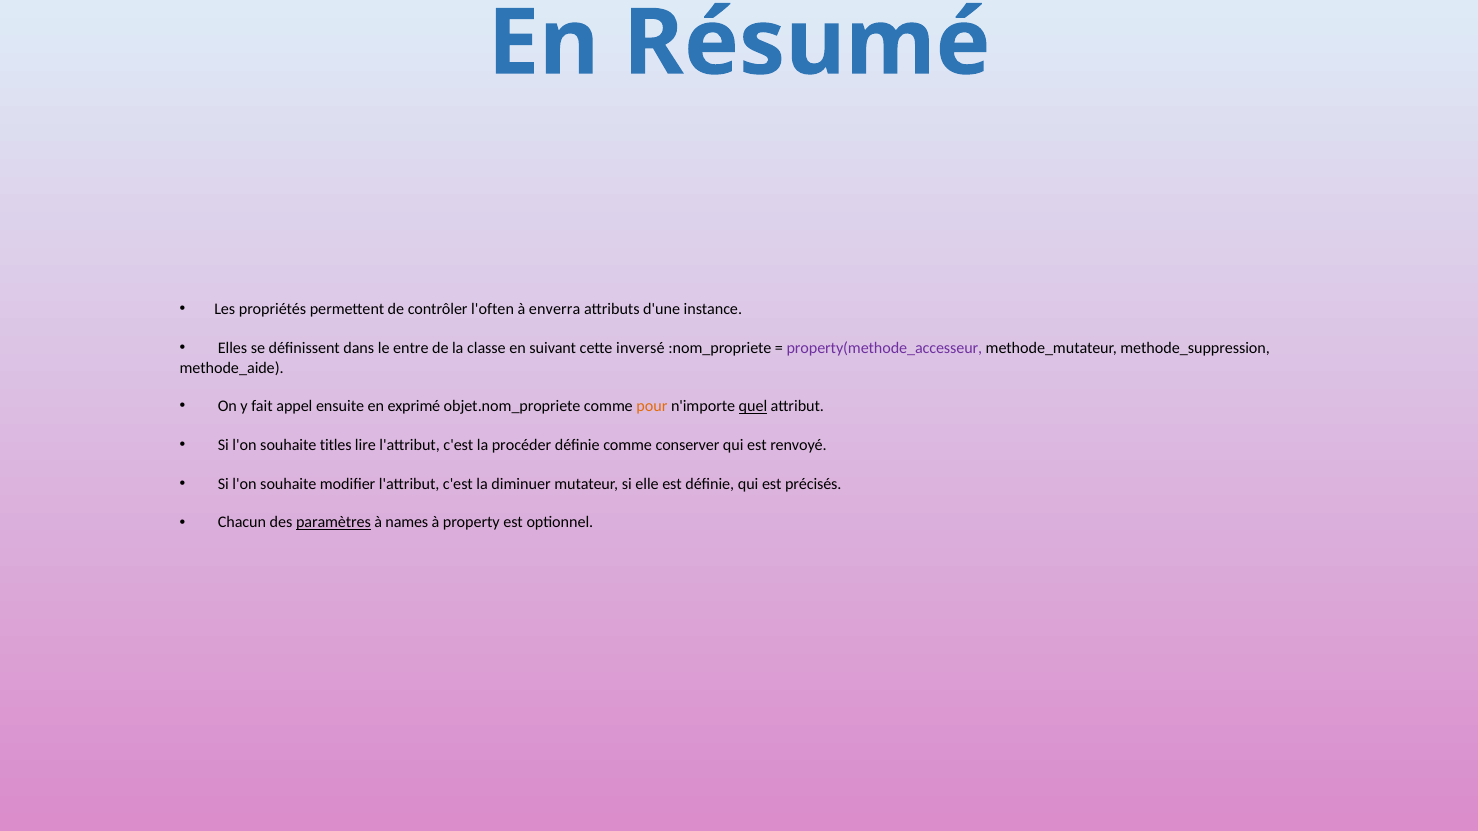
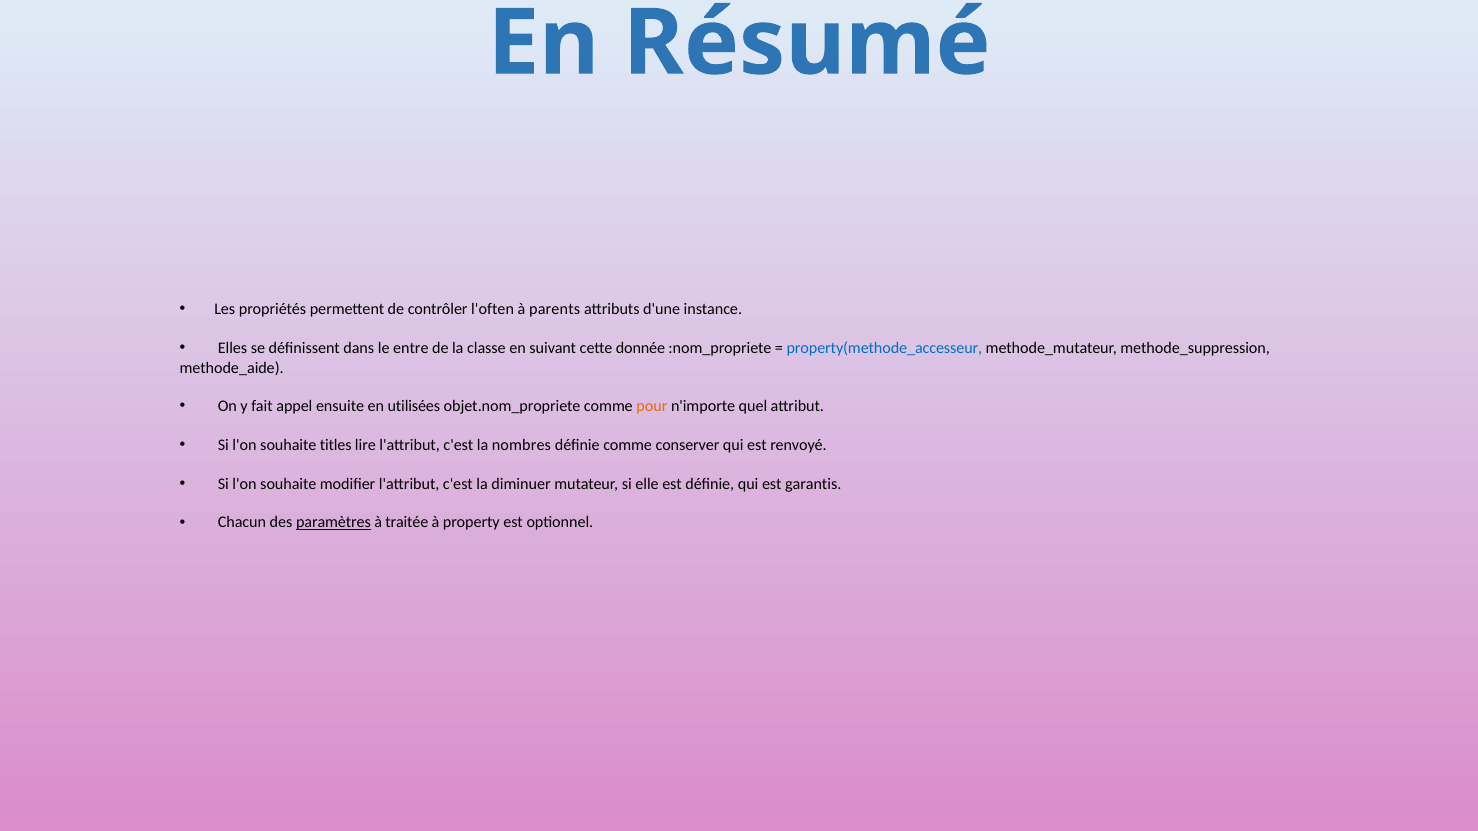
enverra: enverra -> parents (555, 310)
inversé: inversé -> donnée (641, 348)
property(methode_accesseur colour: purple -> blue (884, 348)
exprimé: exprimé -> utilisées (414, 407)
quel underline: present -> none (753, 407)
procéder: procéder -> nombres (521, 445)
précisés: précisés -> garantis (813, 484)
names: names -> traitée (407, 523)
